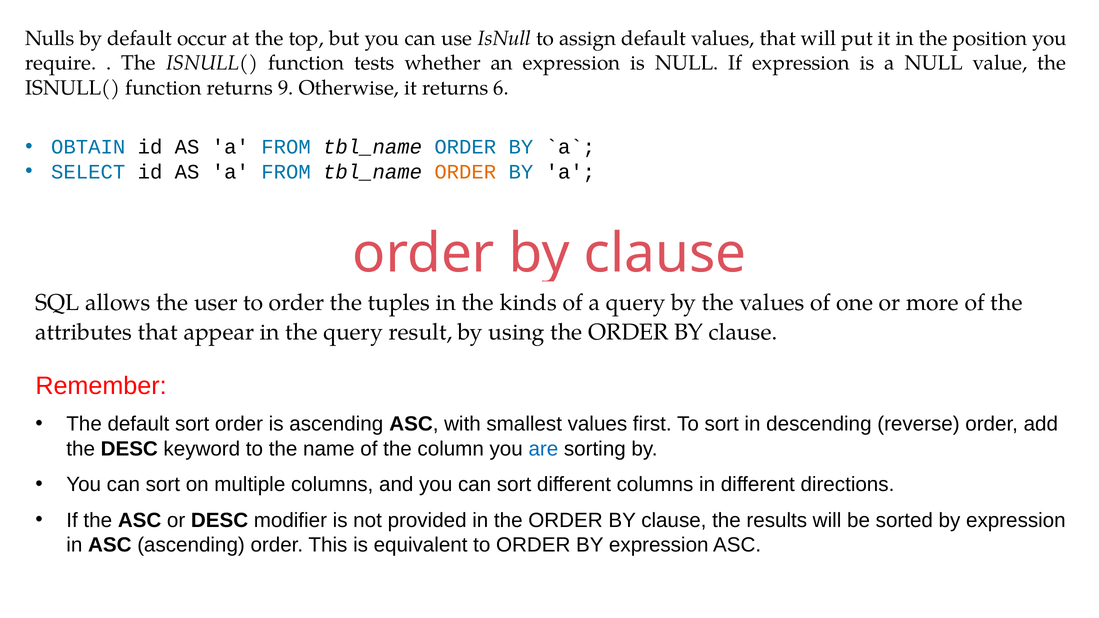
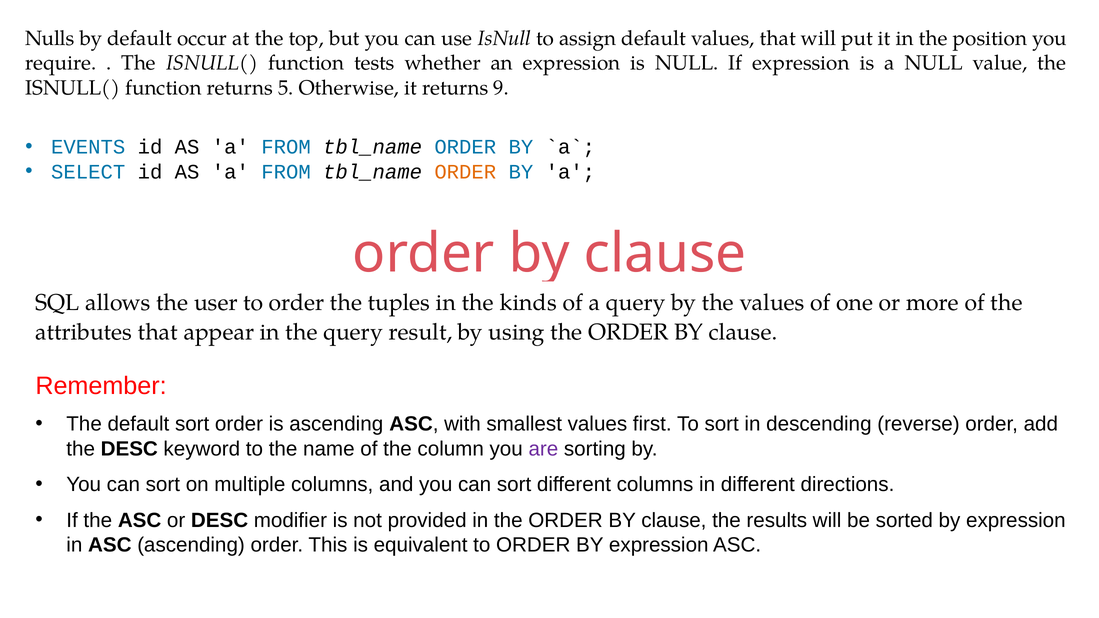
9: 9 -> 5 (286, 88)
6: 6 -> 9 (501, 88)
OBTAIN: OBTAIN -> EVENTS (88, 147)
are colour: blue -> purple (543, 449)
